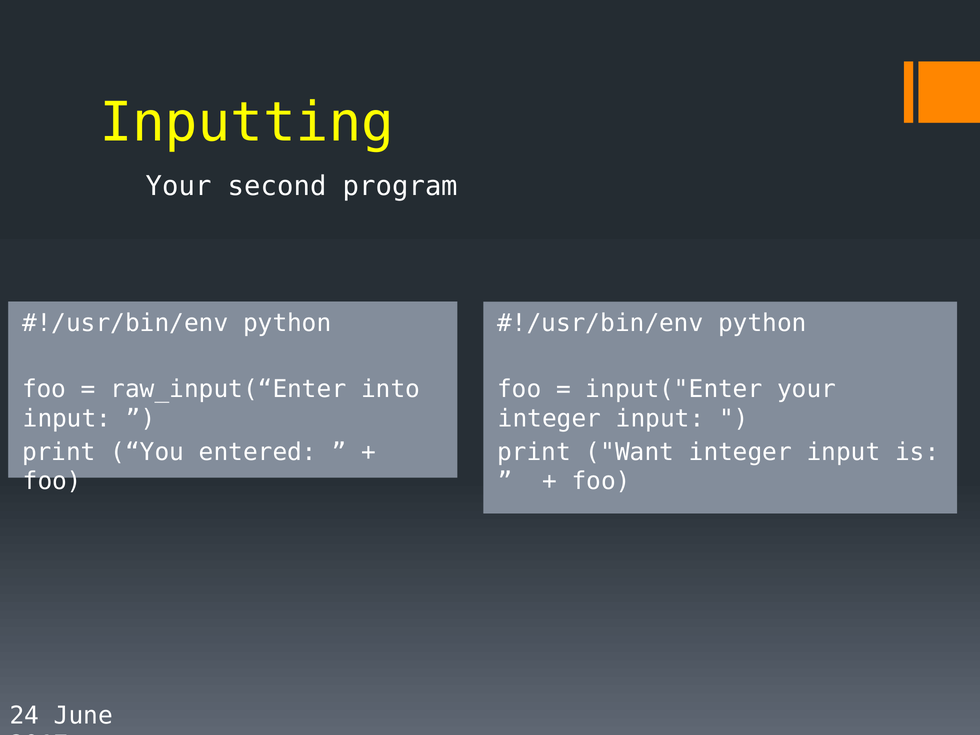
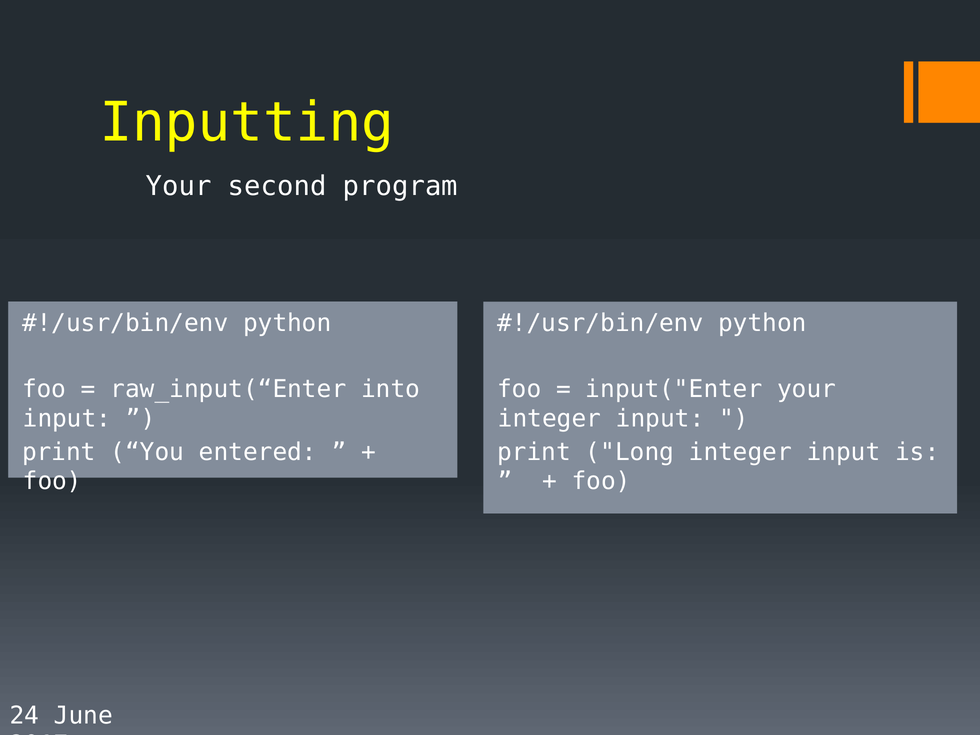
Want: Want -> Long (630, 452)
